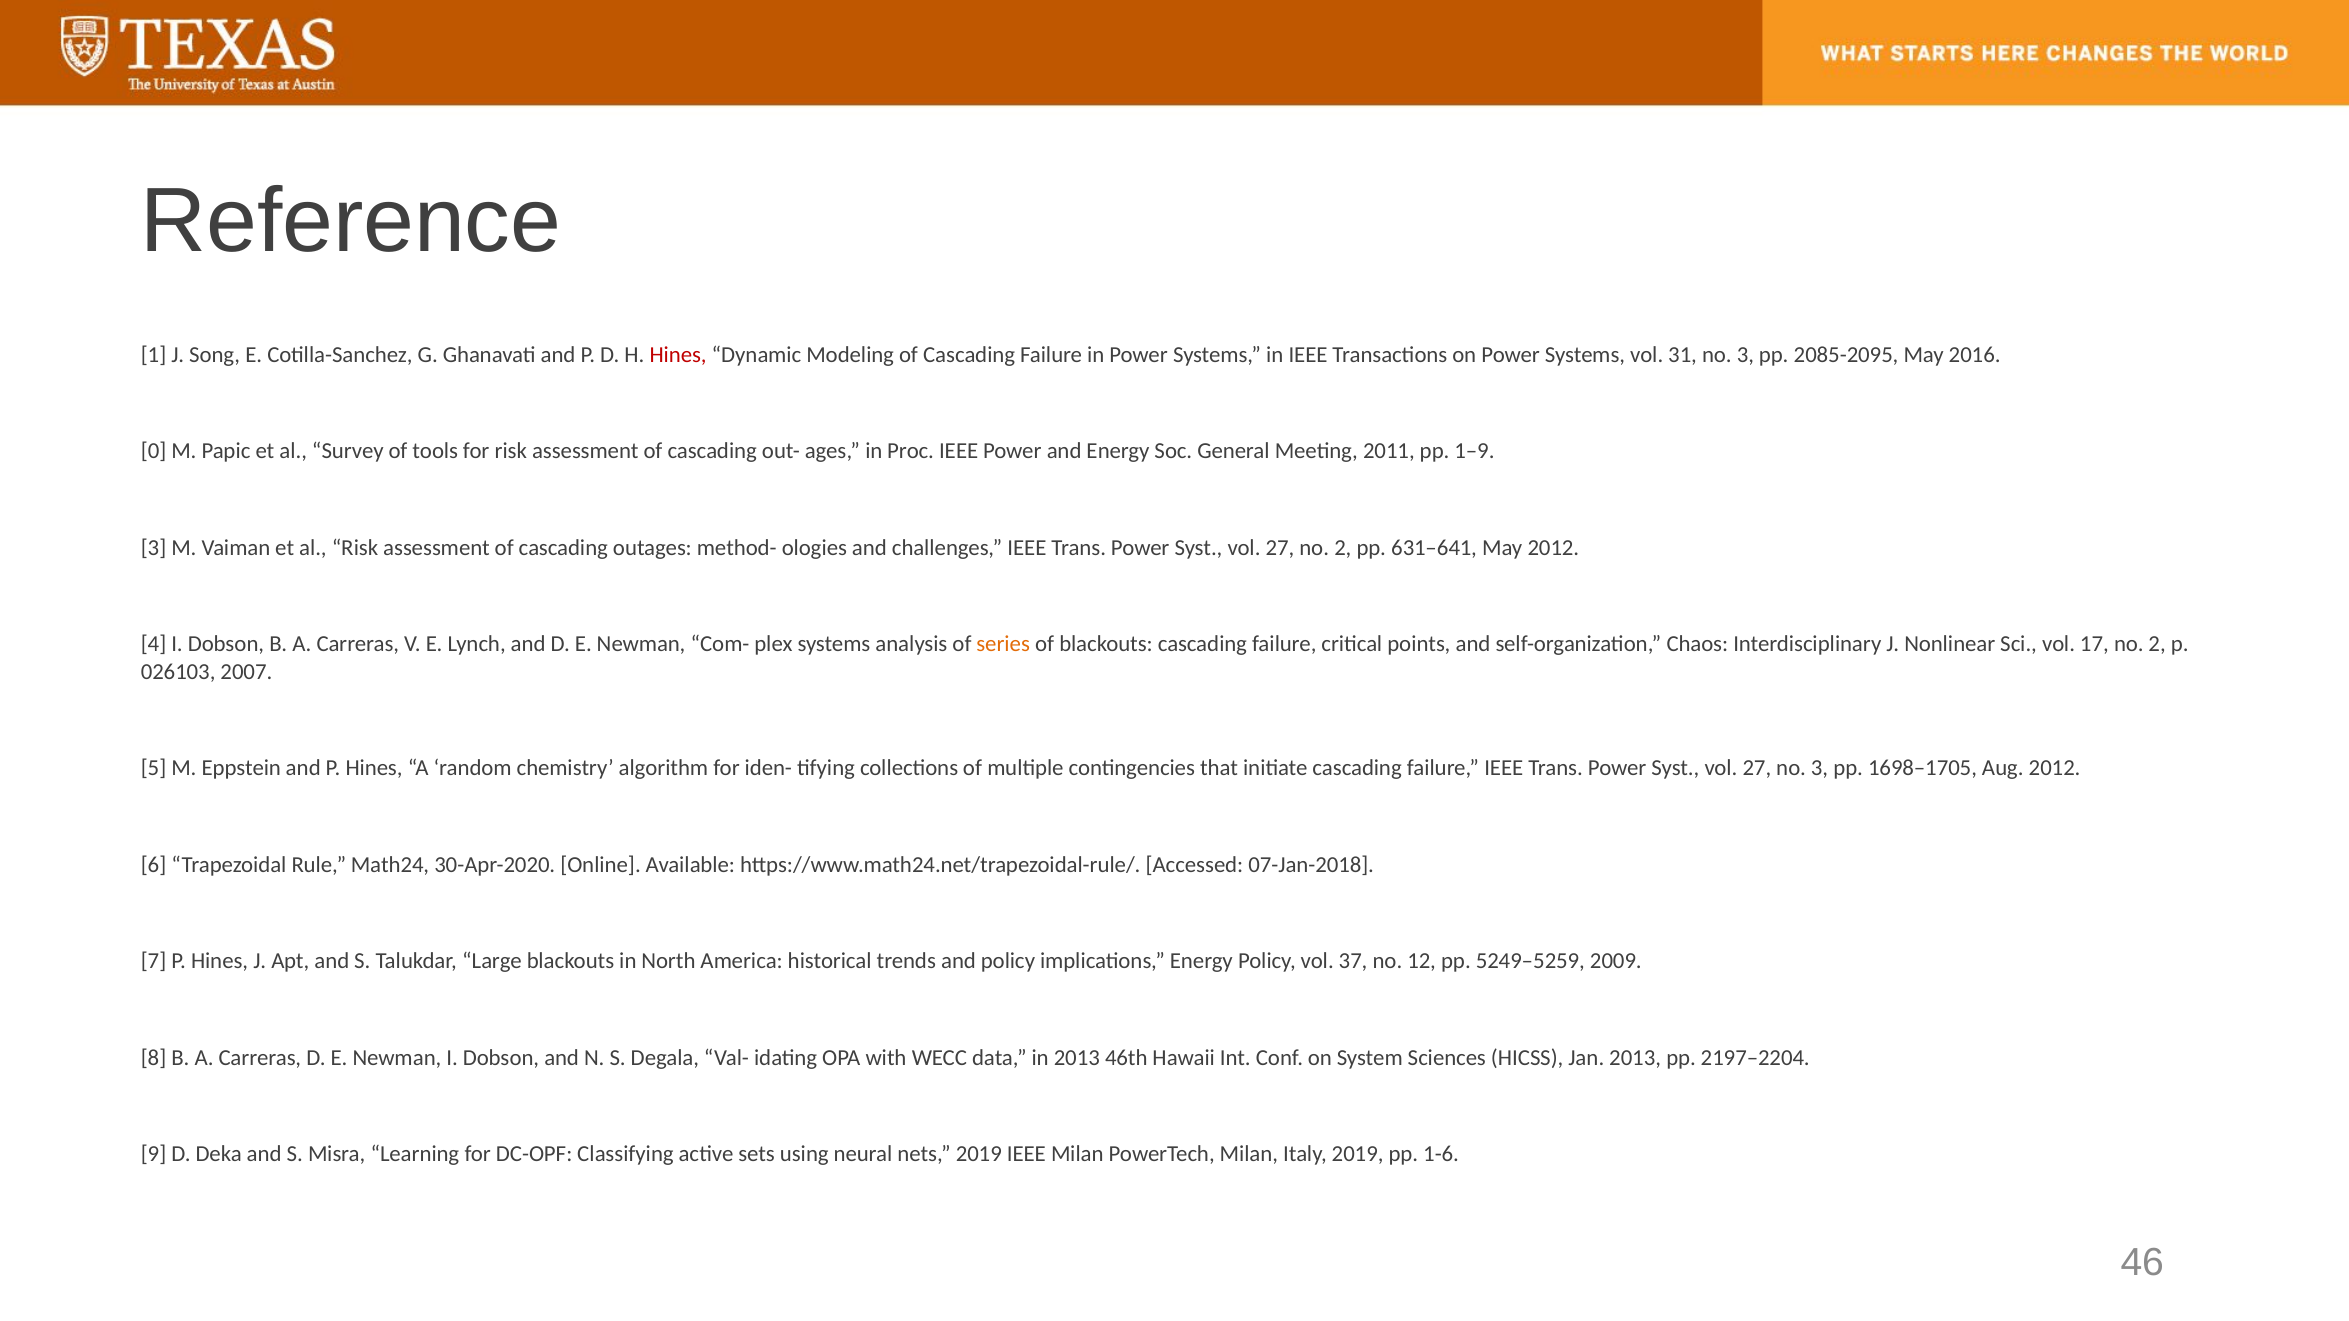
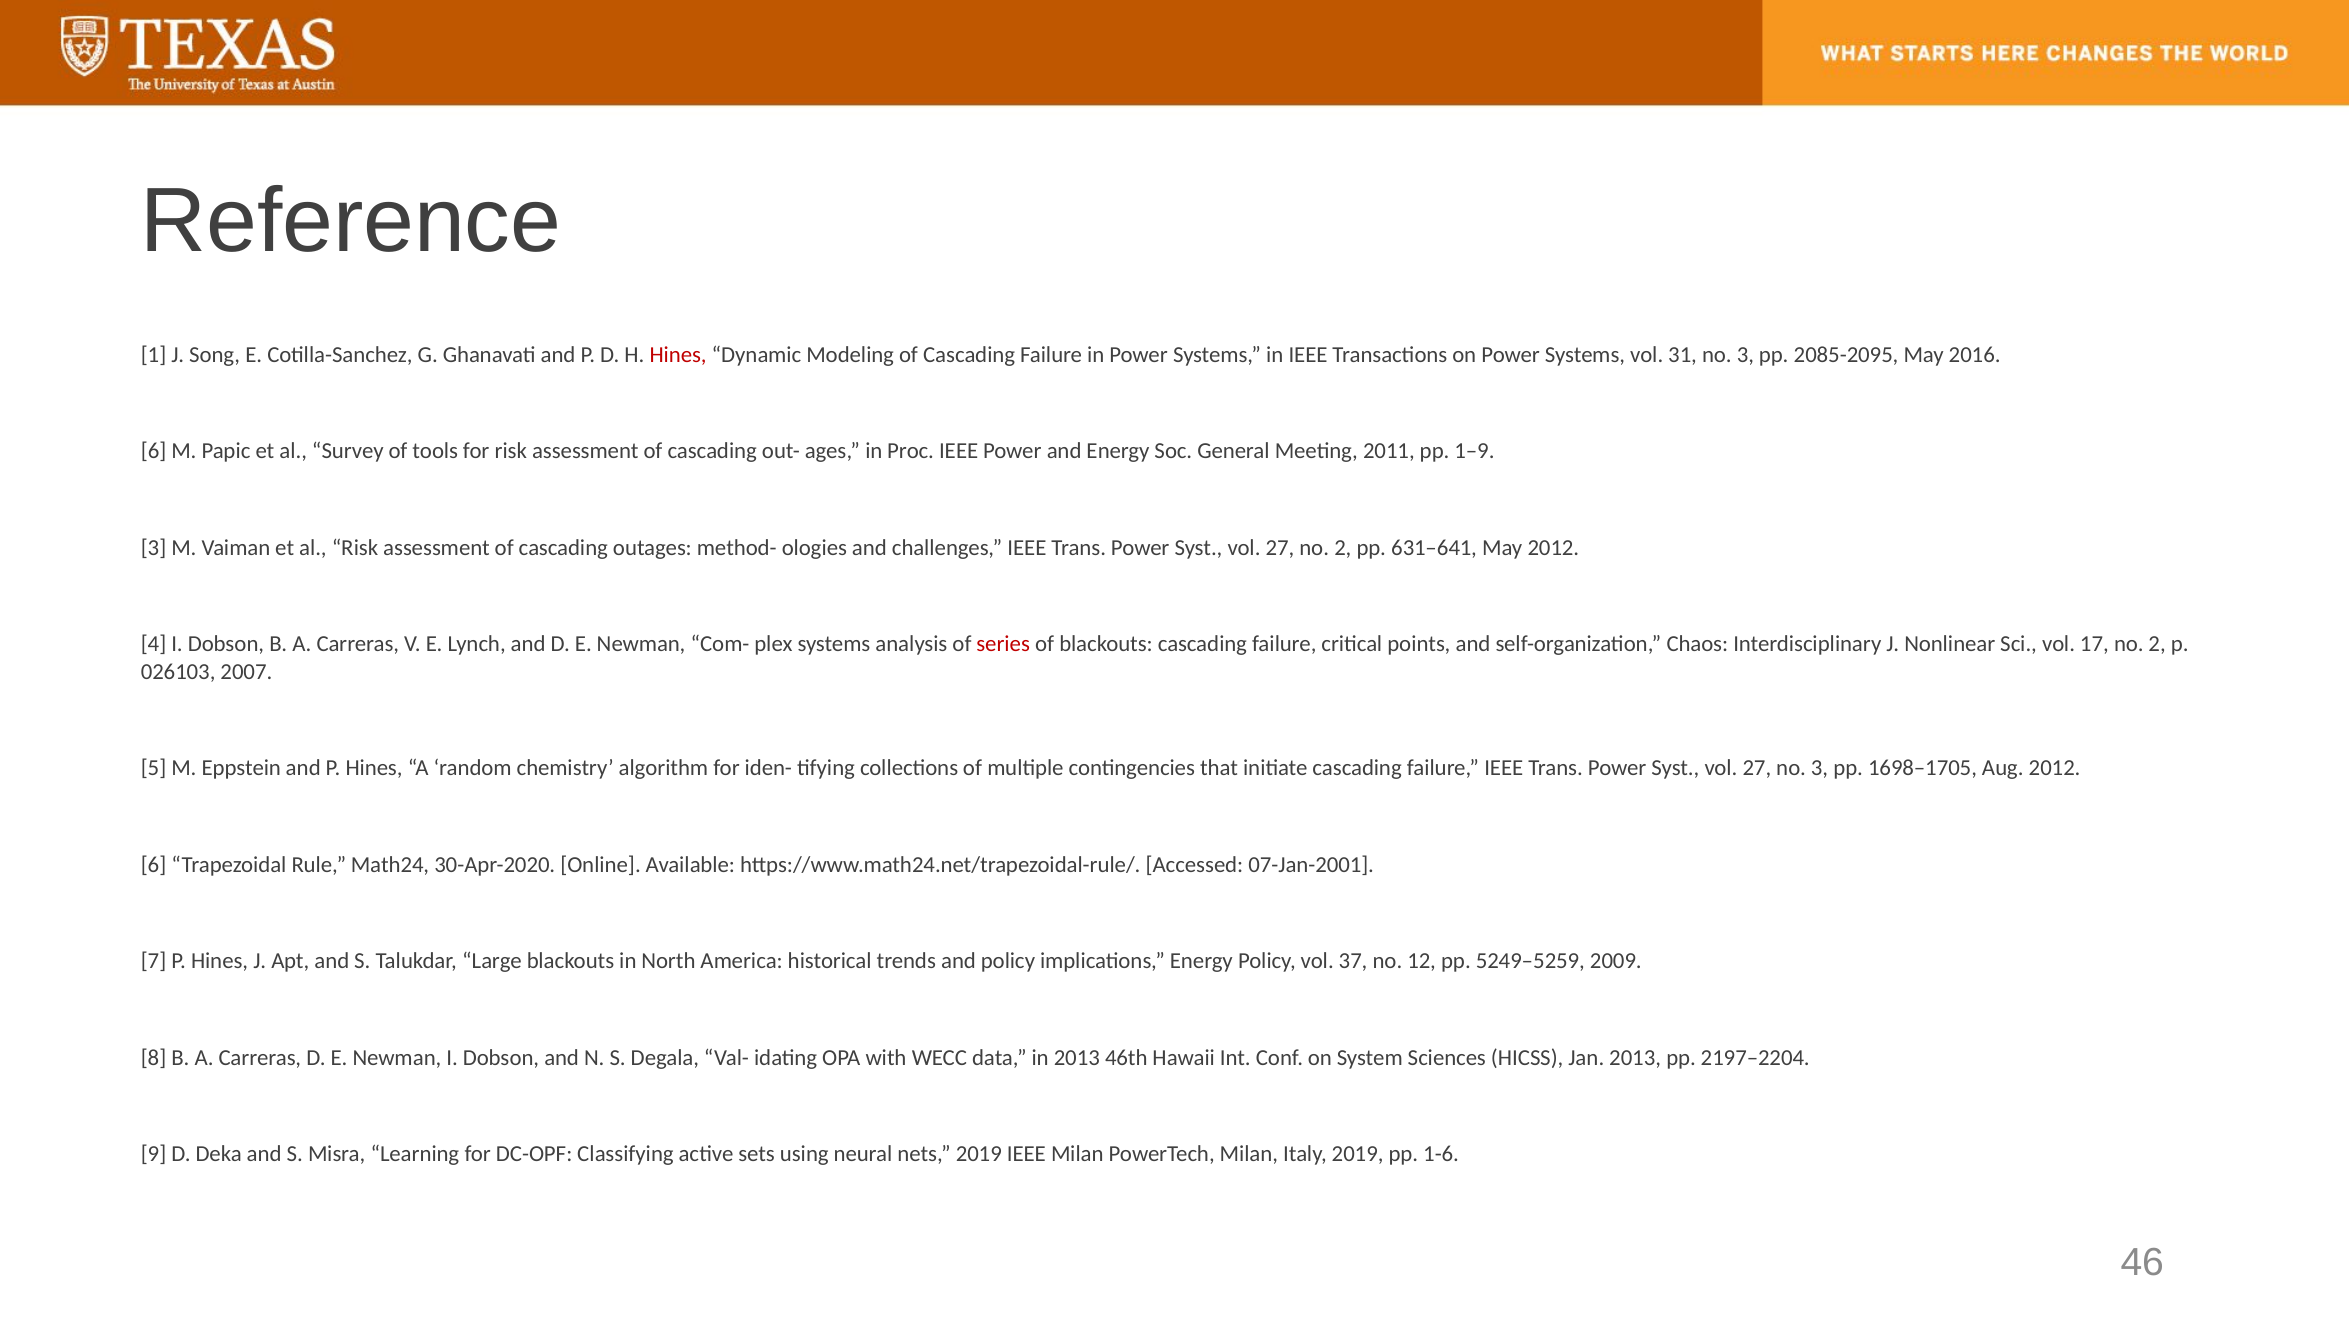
0: 0 -> 6 (154, 451)
series colour: orange -> red (1003, 645)
07-Jan-2018: 07-Jan-2018 -> 07-Jan-2001 (1311, 865)
